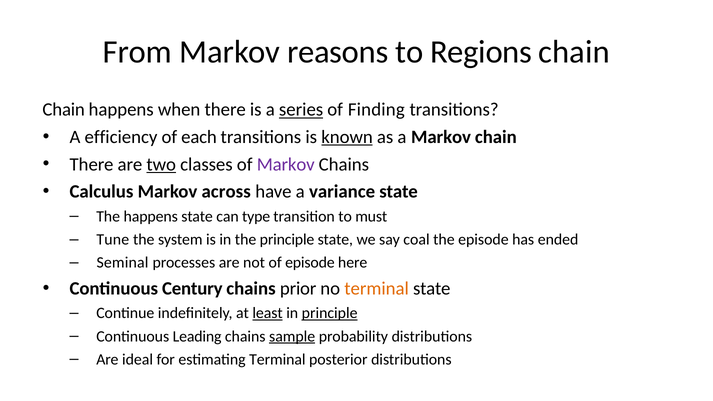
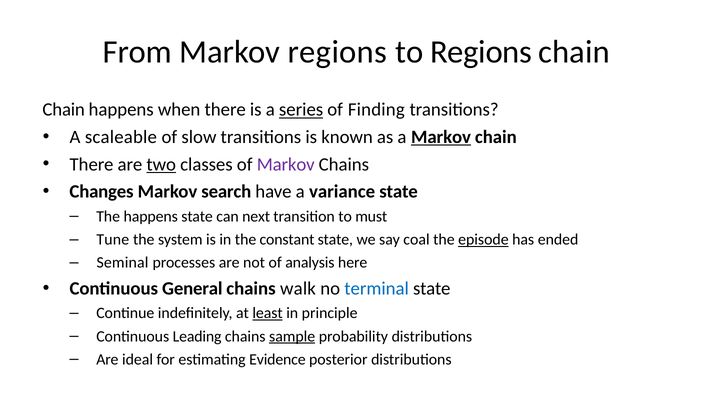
Markov reasons: reasons -> regions (337, 52)
efficiency: efficiency -> scaleable (121, 137)
each: each -> slow (199, 137)
known underline: present -> none (347, 137)
Markov underline: none -> present (441, 137)
Calculus: Calculus -> Changes (102, 192)
across: across -> search (226, 192)
type: type -> next (256, 216)
the principle: principle -> constant (287, 240)
episode underline: none -> present (483, 240)
of episode: episode -> analysis (310, 263)
Century: Century -> General (192, 288)
prior: prior -> walk (298, 288)
terminal colour: orange -> blue (377, 288)
principle underline: present -> none (330, 313)
estimating Terminal: Terminal -> Evidence (277, 360)
